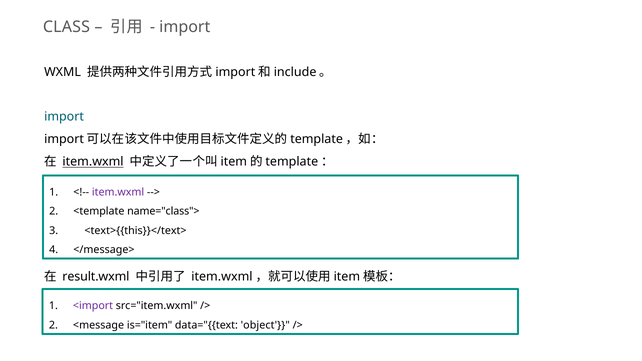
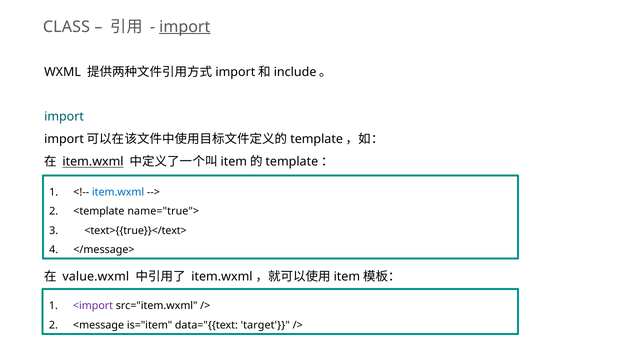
import underline: none -> present (185, 27)
item.wxml colour: purple -> blue (118, 192)
name="class">: name="class"> -> name="true"> (163, 211)
<text>{{this}}</text>: <text>{{this}}</text> -> <text>{{true}}</text> (136, 231)
result.wxml: result.wxml -> value.wxml (96, 276)
object: object -> target (265, 325)
